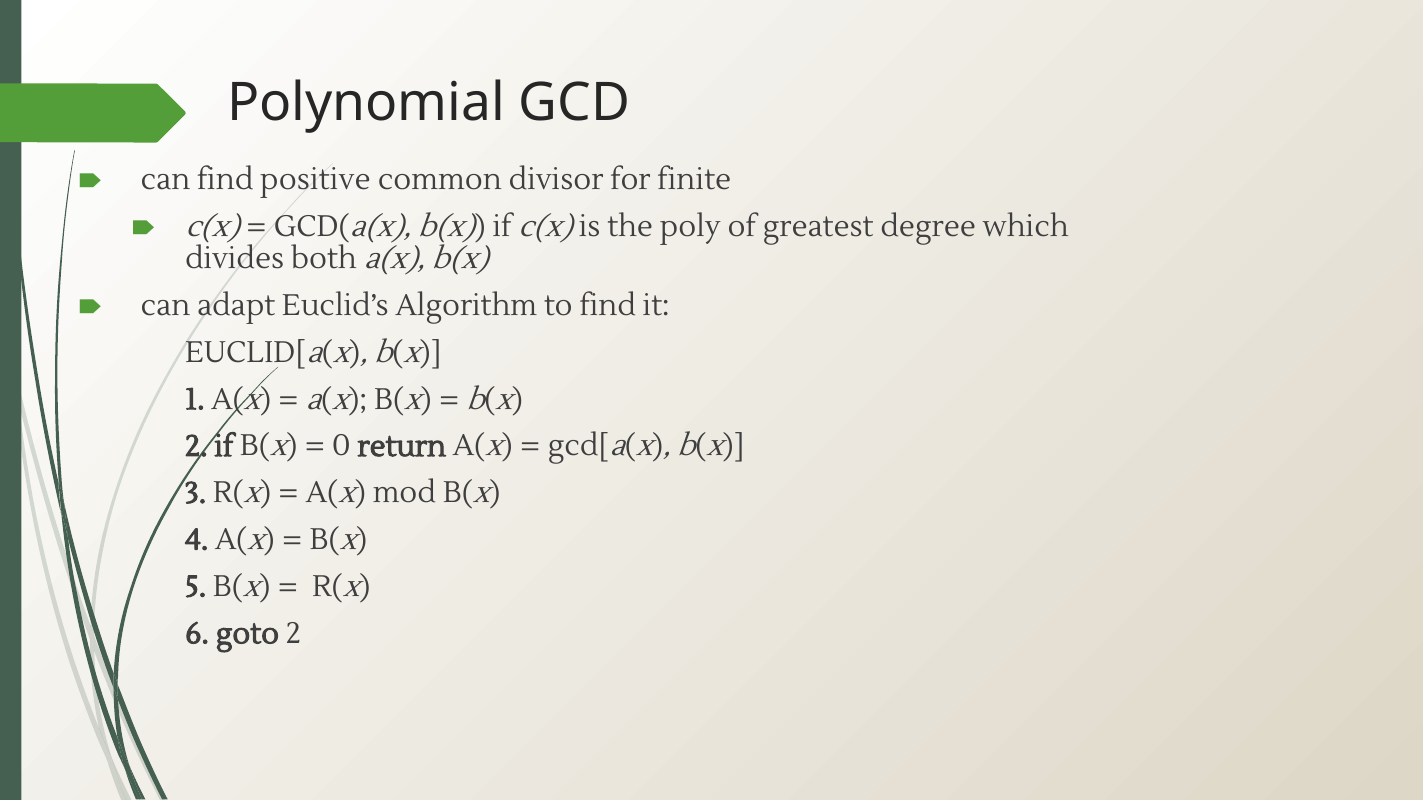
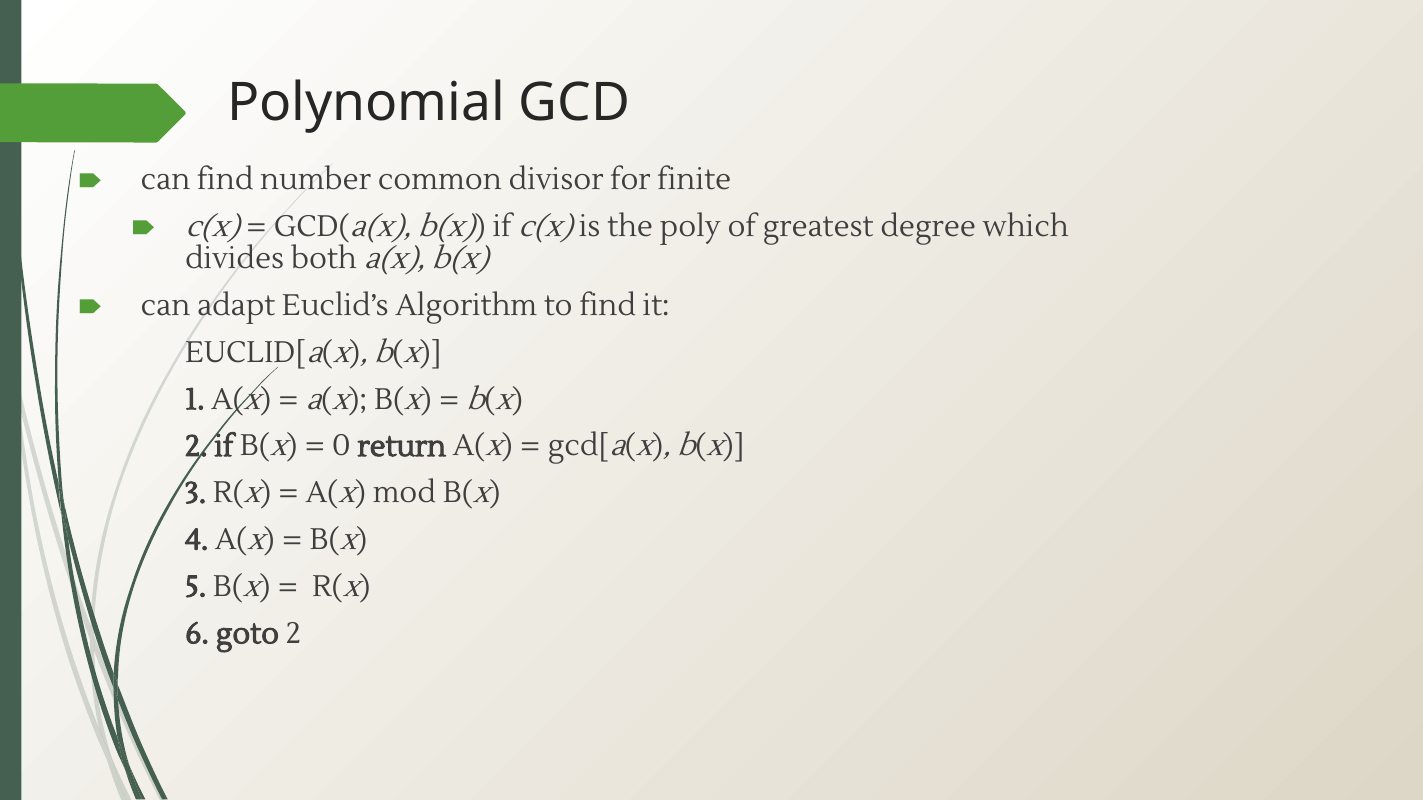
positive: positive -> number (316, 180)
